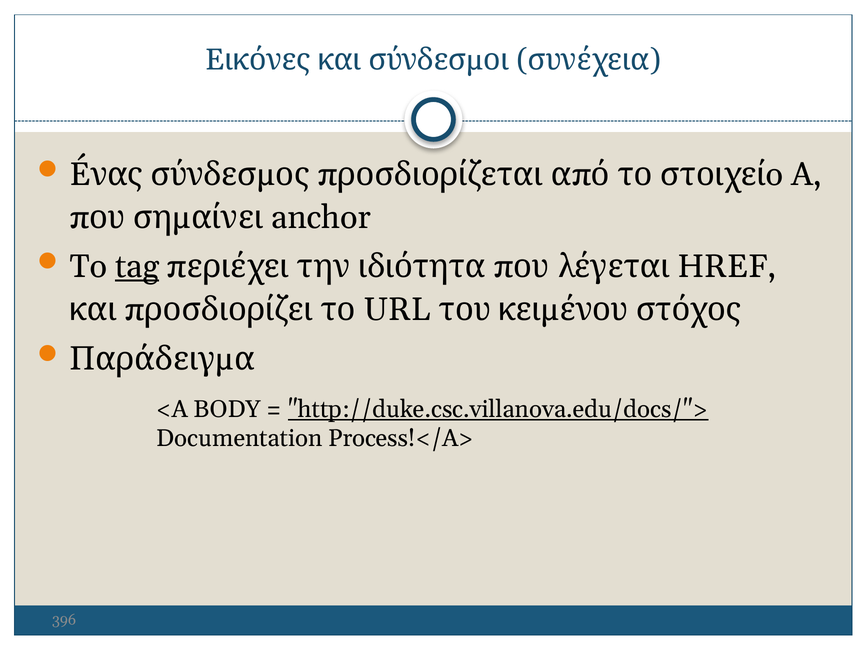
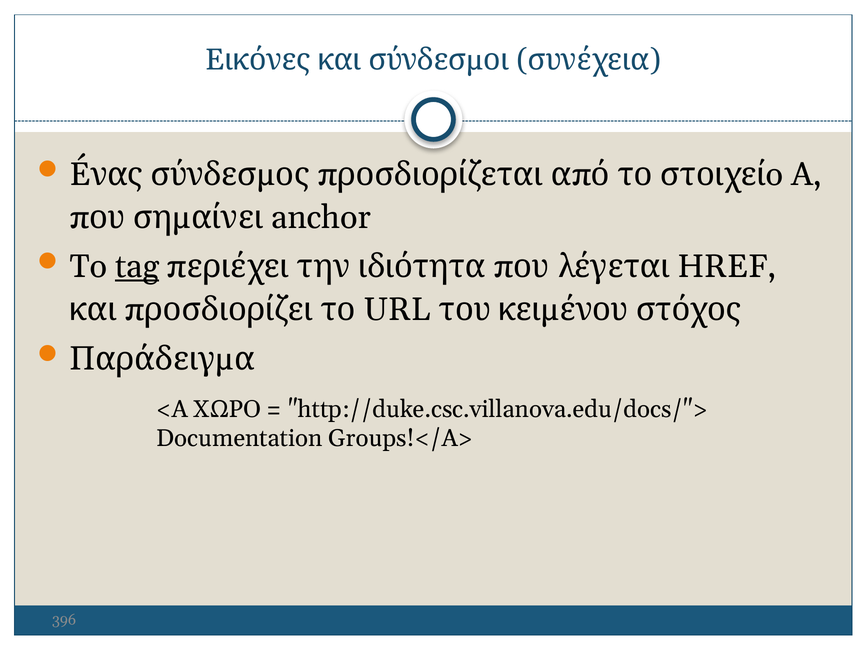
BODY: BODY -> ΧΏΡΟ (227, 410)
http://duke.csc.villanova.edu/docs/"> underline: present -> none (498, 410)
Process!</A>: Process!</A> -> Groups!</A> (401, 438)
